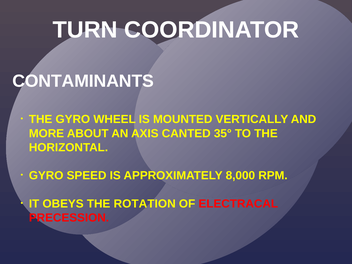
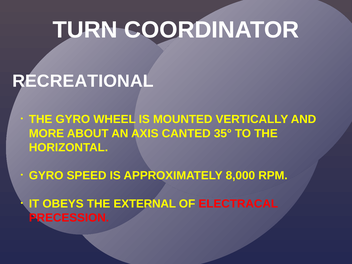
CONTAMINANTS: CONTAMINANTS -> RECREATIONAL (83, 81)
ROTATION: ROTATION -> EXTERNAL (145, 204)
